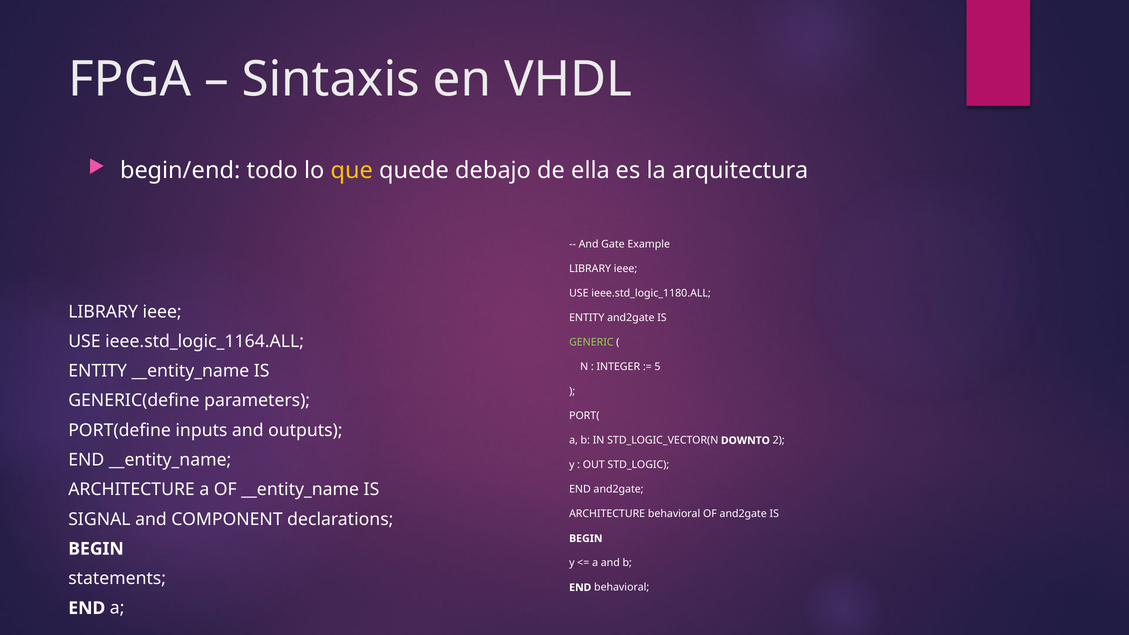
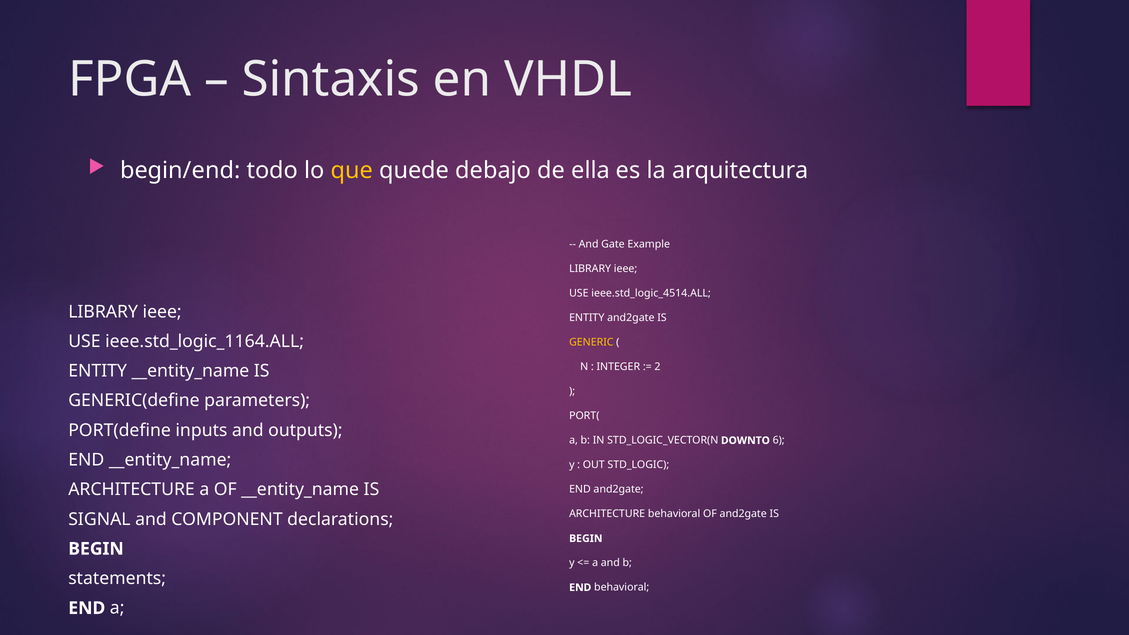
ieee.std_logic_1180.ALL: ieee.std_logic_1180.ALL -> ieee.std_logic_4514.ALL (651, 293)
GENERIC colour: light green -> yellow (591, 342)
5: 5 -> 2 (657, 367)
2: 2 -> 6 (779, 441)
